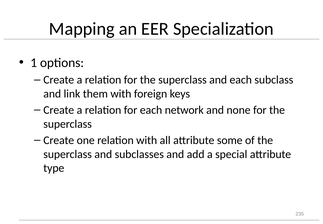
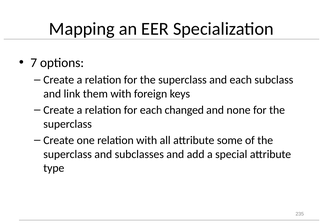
1: 1 -> 7 (34, 63)
network: network -> changed (184, 110)
